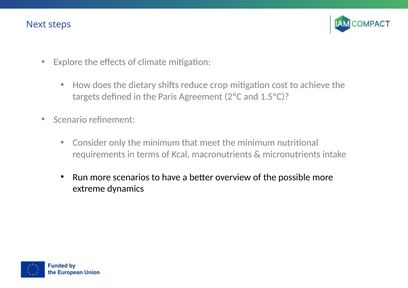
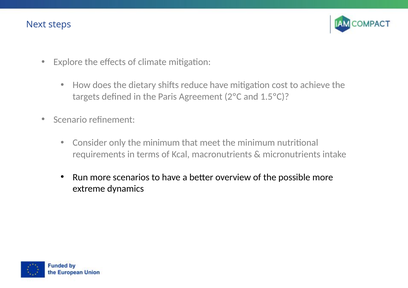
reduce crop: crop -> have (219, 85)
